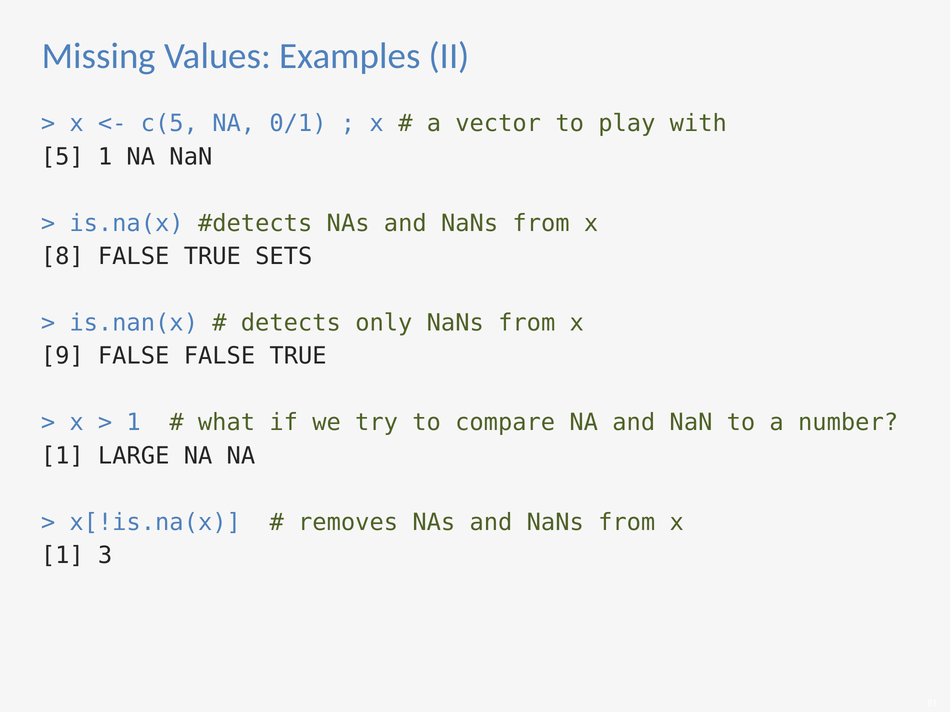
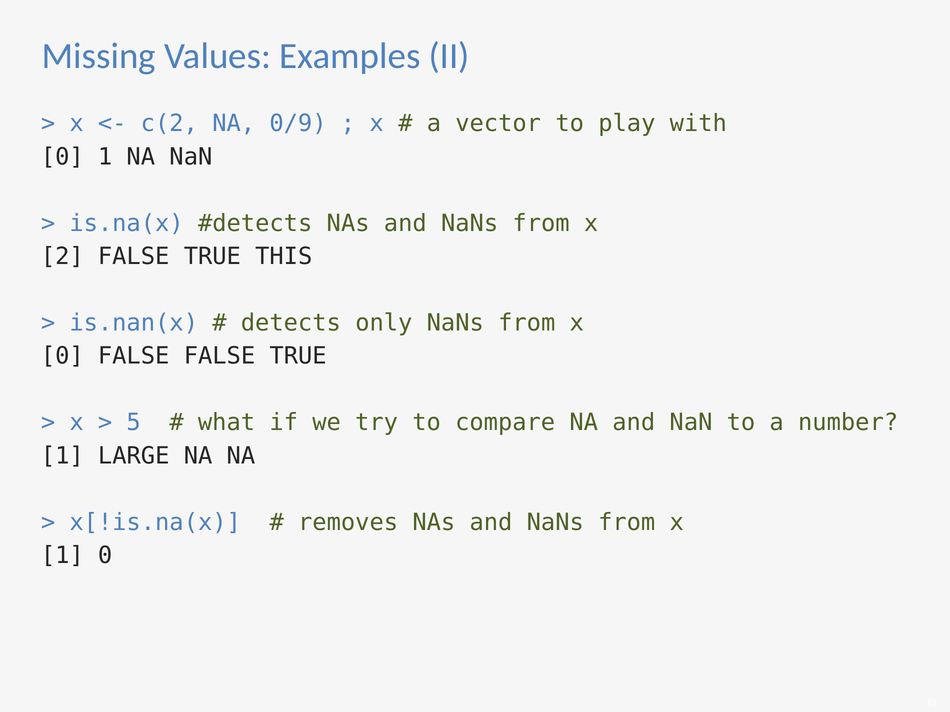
c(5: c(5 -> c(2 (169, 124)
0/1: 0/1 -> 0/9 (298, 124)
5: 5 -> 0 (62, 157)
8: 8 -> 2 (62, 257)
SETS: SETS -> THIS (284, 257)
9: 9 -> 0 (62, 356)
1: 1 -> 5 (134, 423)
1 3: 3 -> 0 (105, 556)
